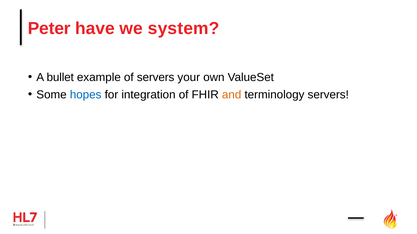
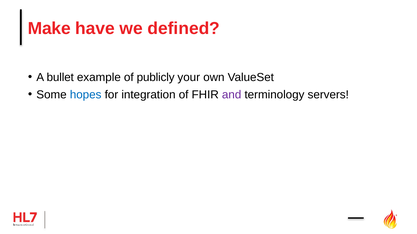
Peter: Peter -> Make (49, 28)
system: system -> defined (184, 28)
of servers: servers -> publicly (156, 77)
and colour: orange -> purple (232, 95)
